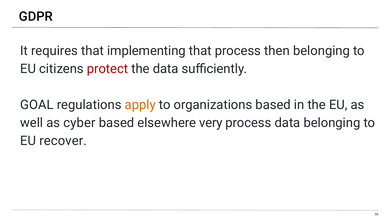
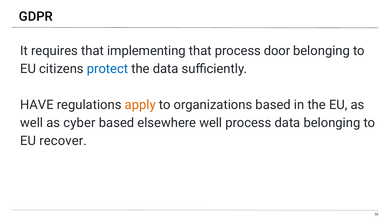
then: then -> door (277, 51)
protect colour: red -> blue (107, 69)
GOAL: GOAL -> HAVE (37, 105)
elsewhere very: very -> well (211, 122)
